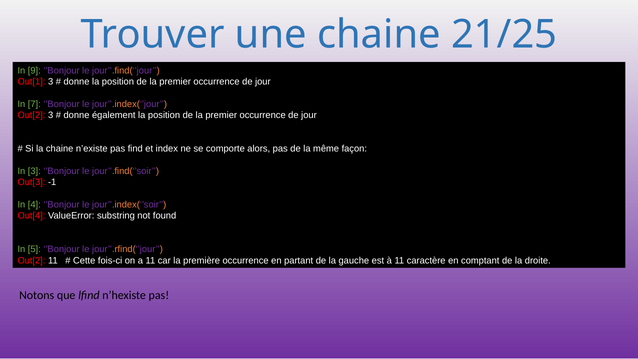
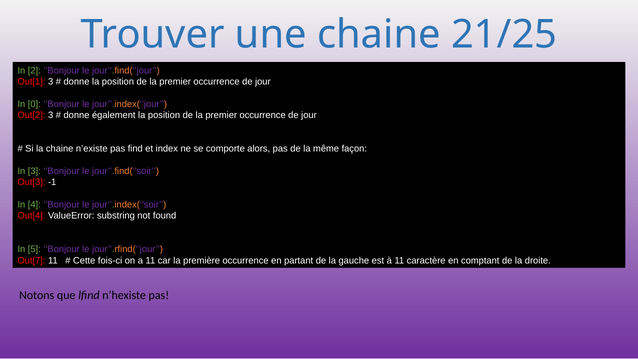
9: 9 -> 2 (34, 71)
7: 7 -> 0 (34, 104)
Out[2: Out[2 -> Out[7 (31, 260)
